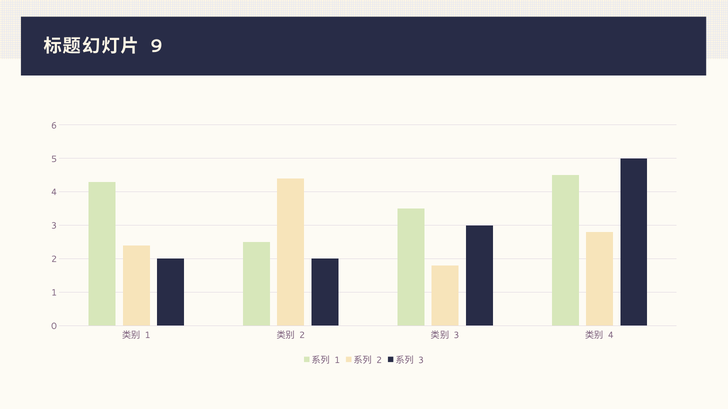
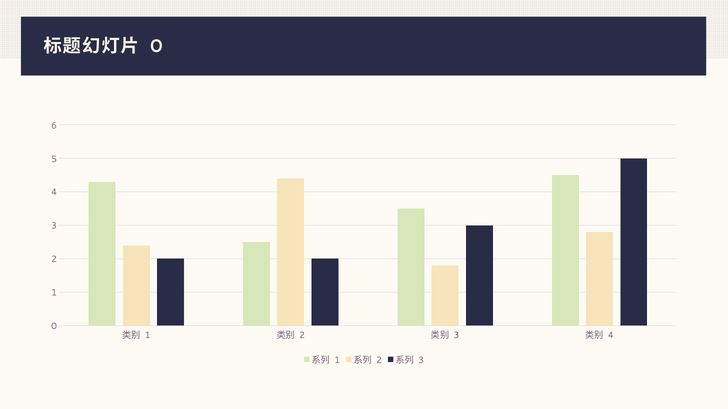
9: 9 -> 0 (156, 46)
